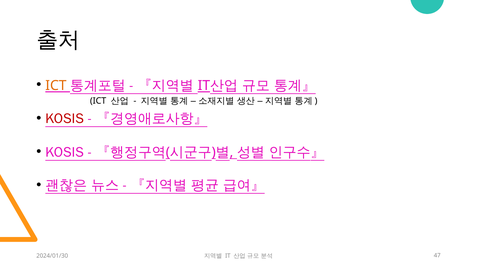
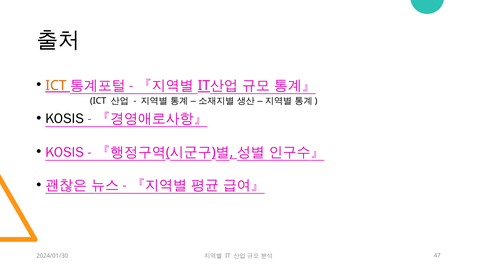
KOSIS colour: red -> black (65, 119)
